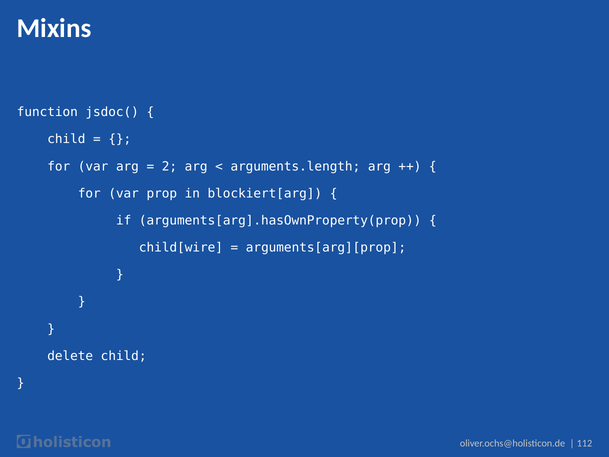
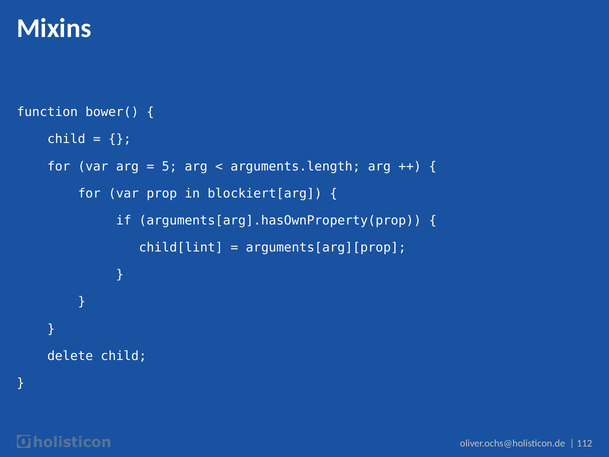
jsdoc(: jsdoc( -> bower( (112, 112)
2: 2 -> 5 (169, 166)
child[wire: child[wire -> child[lint (181, 247)
